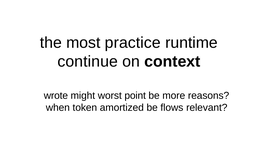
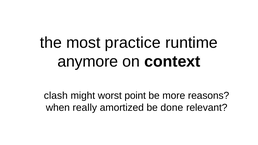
continue: continue -> anymore (88, 62)
wrote: wrote -> clash (56, 96)
token: token -> really (85, 108)
flows: flows -> done (172, 108)
